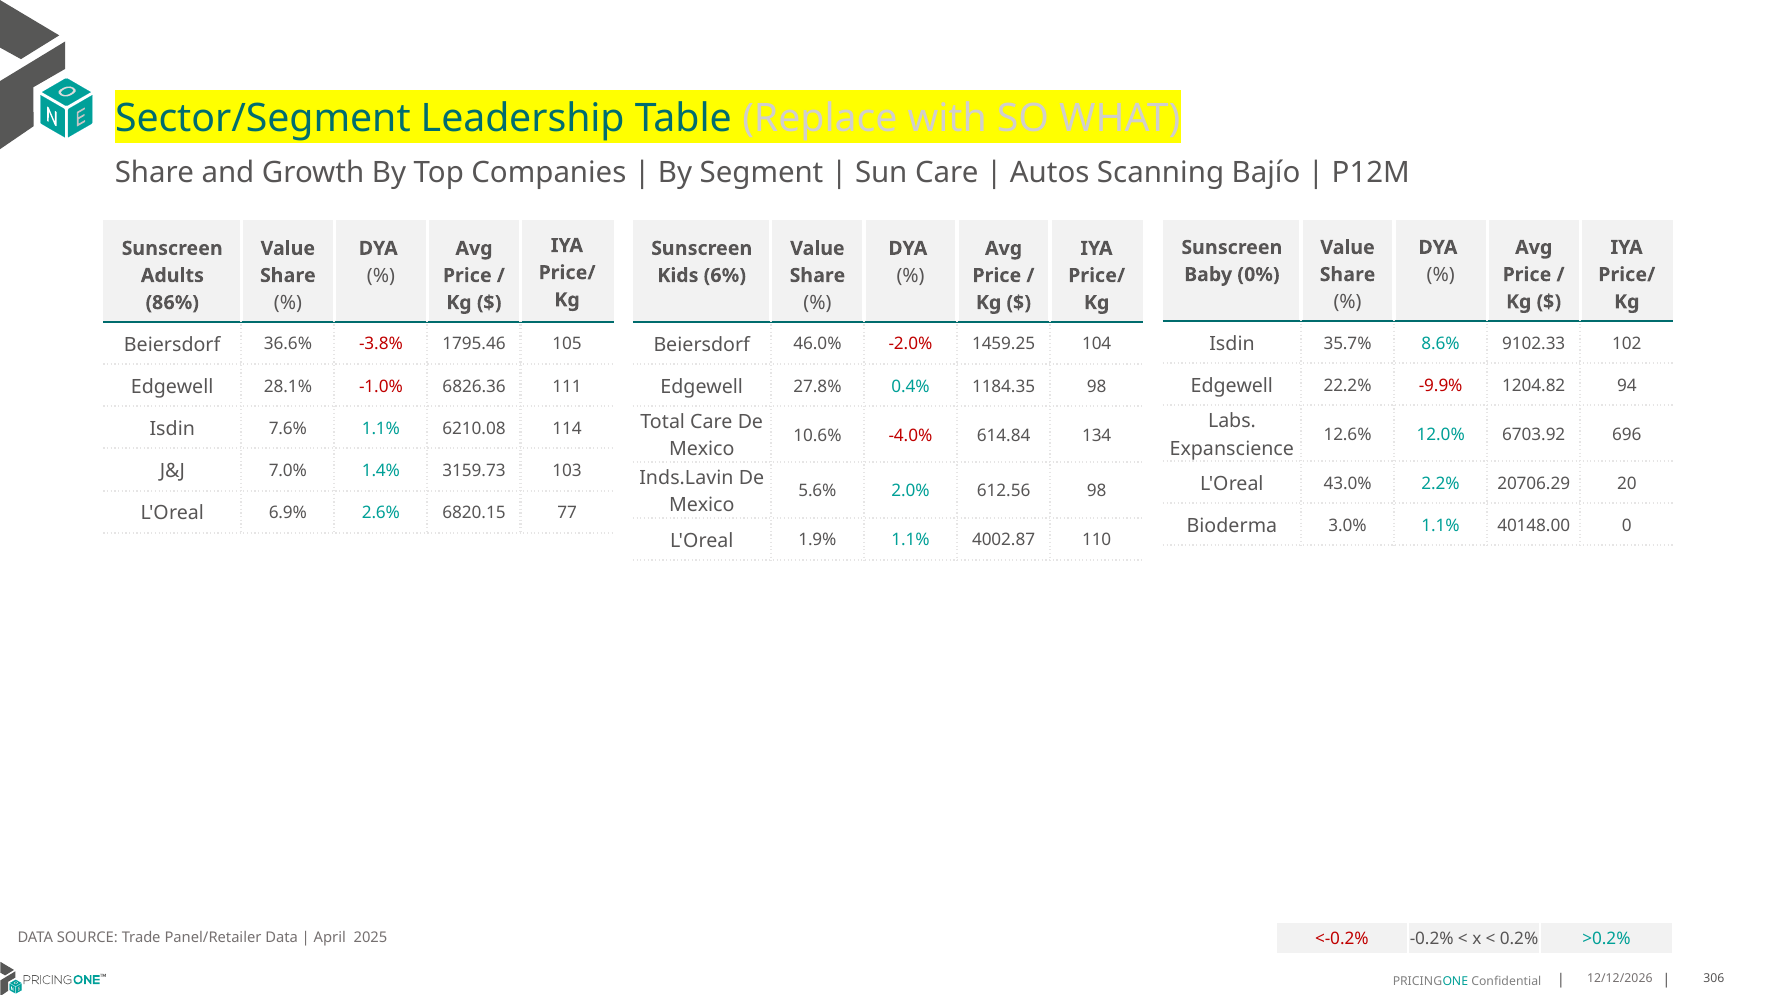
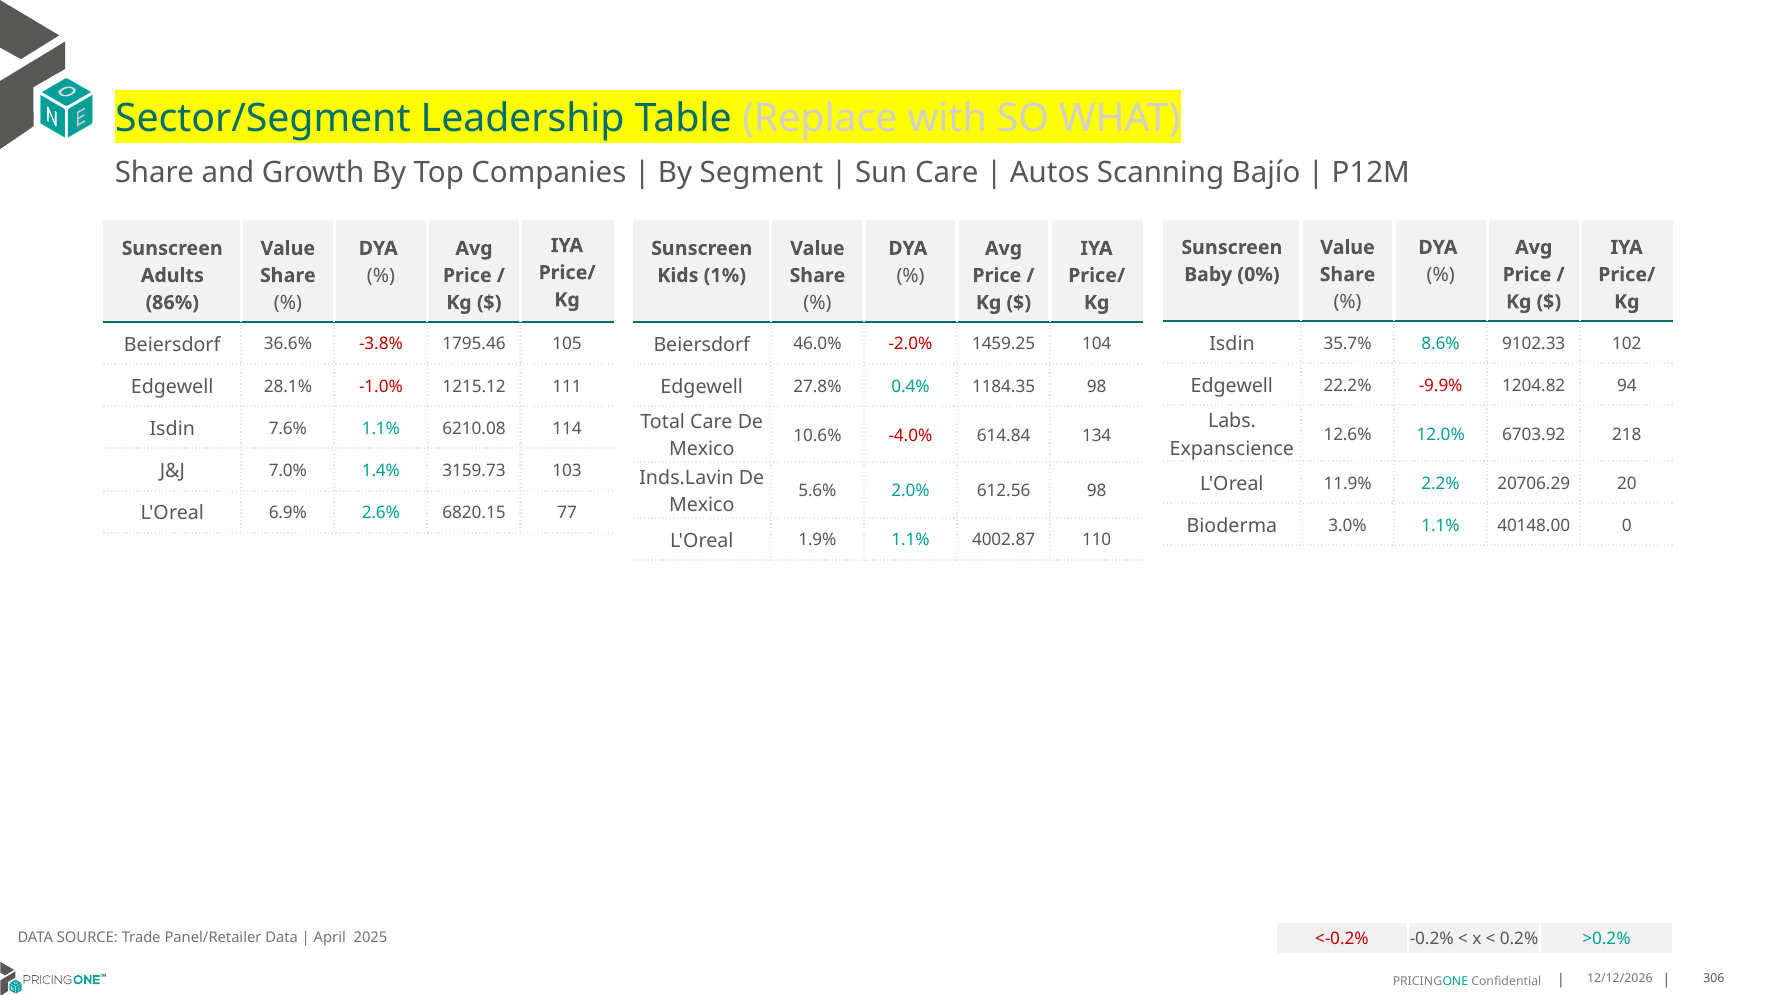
6%: 6% -> 1% (725, 275)
6826.36: 6826.36 -> 1215.12 (474, 386)
696: 696 -> 218 (1627, 434)
43.0%: 43.0% -> 11.9% (1348, 483)
